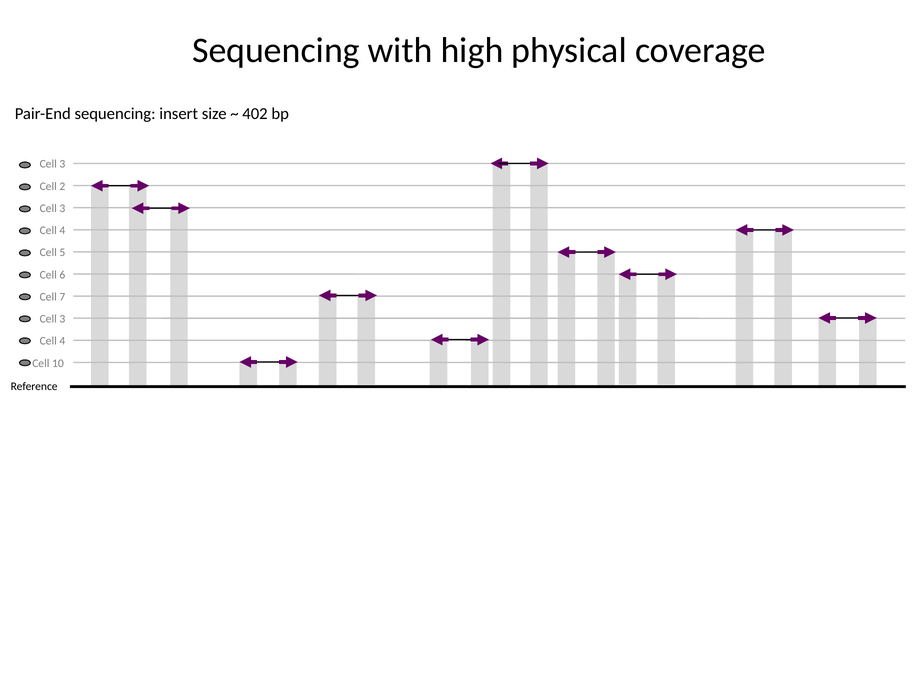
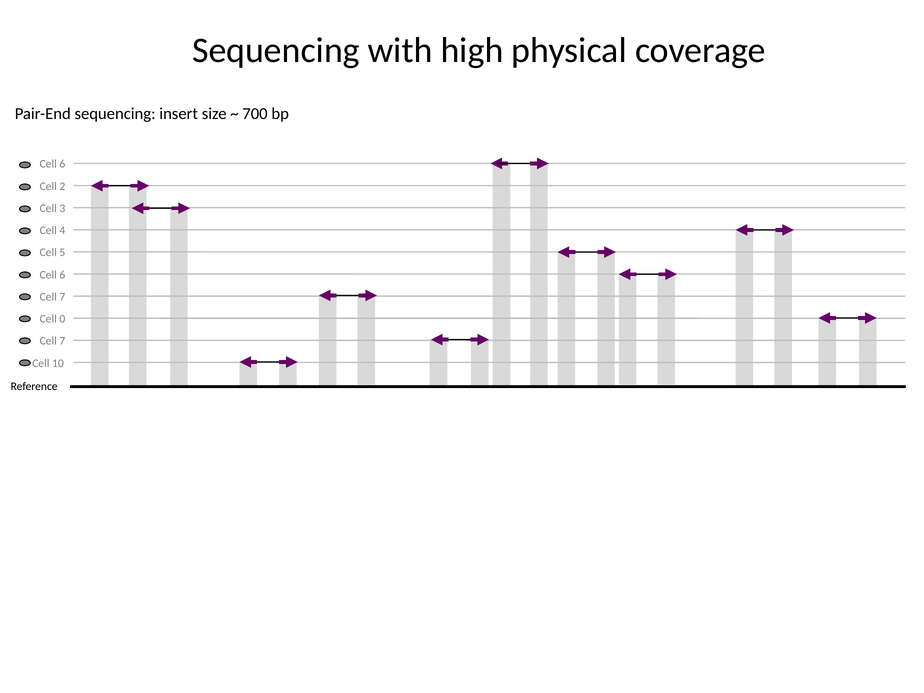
402: 402 -> 700 (255, 114)
3: 3 -> 6 (62, 164)
3: 3 -> 0 (62, 319)
4: 4 -> 7 (62, 341)
